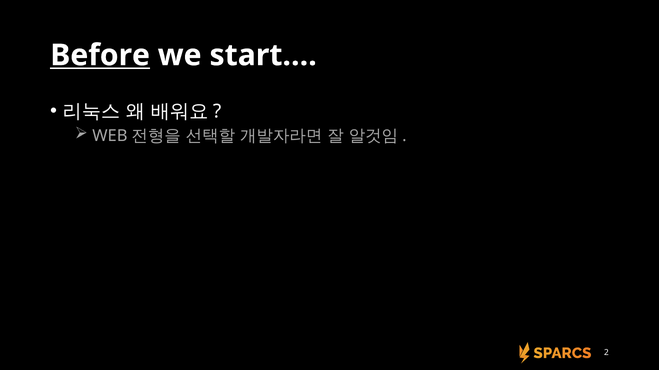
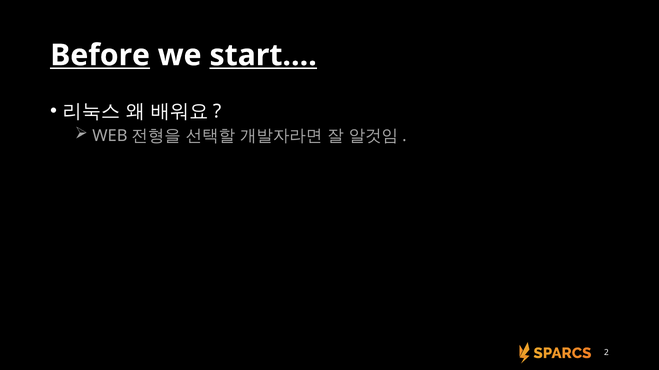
start… underline: none -> present (263, 55)
